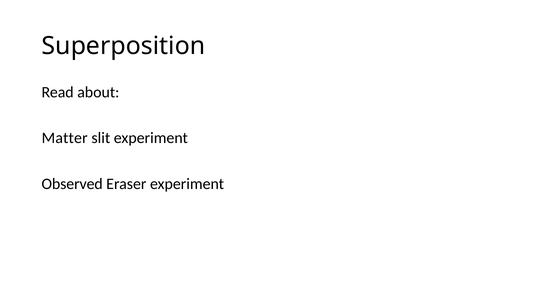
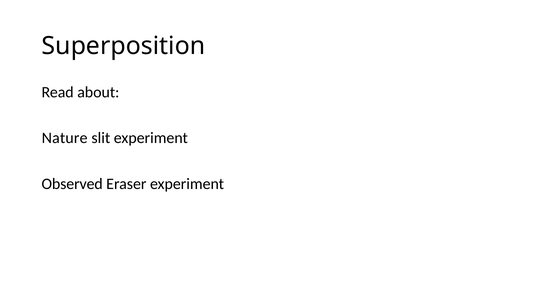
Matter: Matter -> Nature (65, 138)
